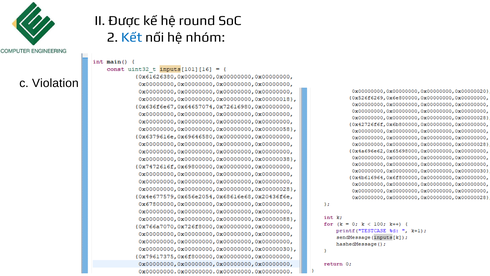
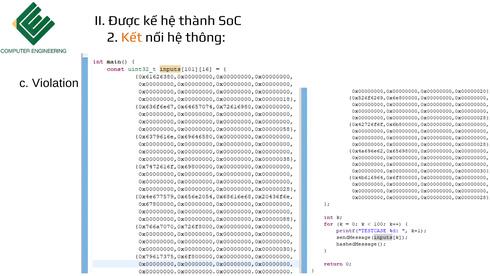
round: round -> thành (197, 21)
Kết colour: blue -> orange (132, 37)
nhóm: nhóm -> thông (205, 37)
